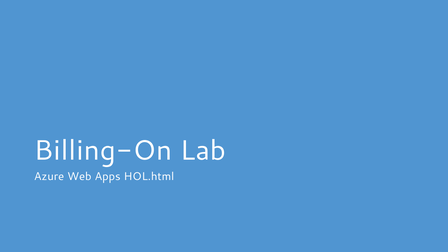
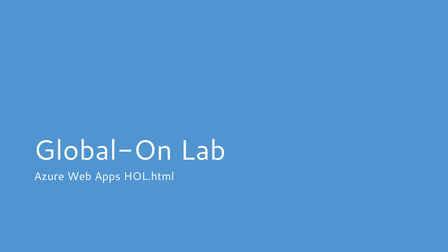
Billing-On: Billing-On -> Global-On (103, 151)
